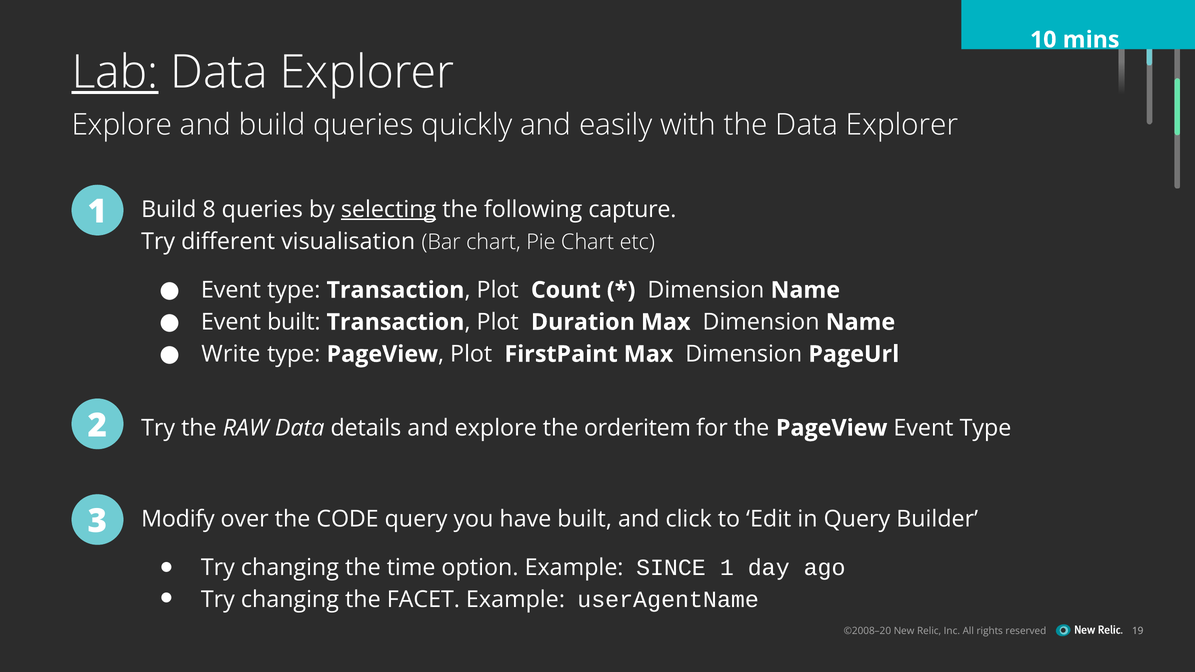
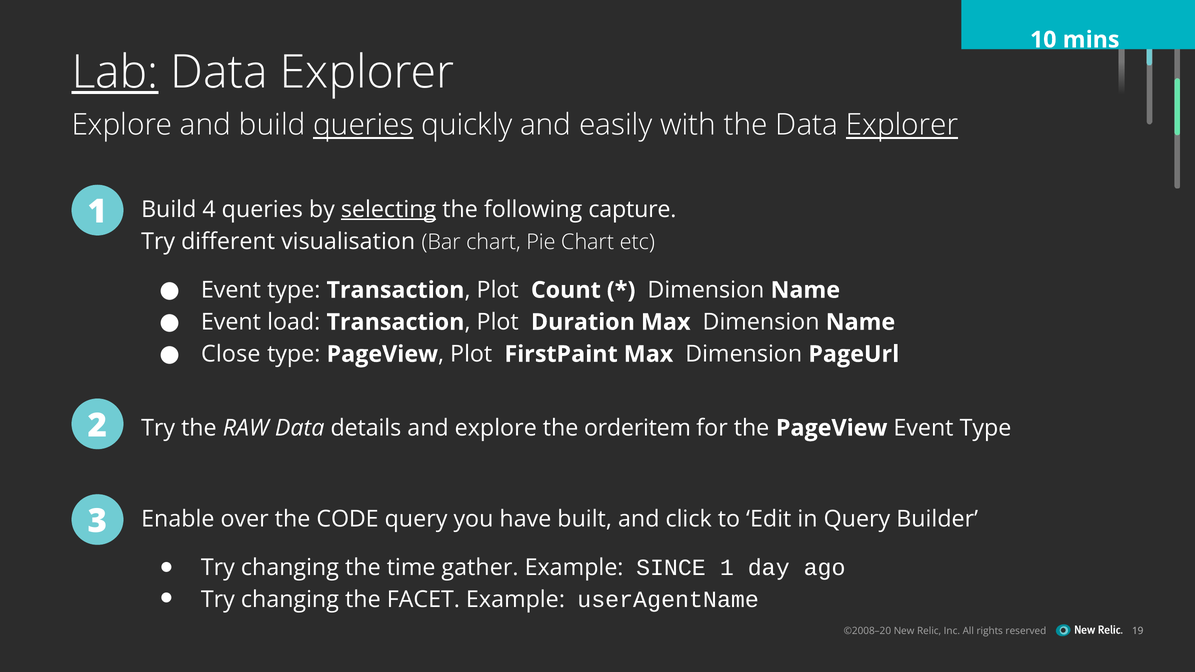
queries underline: none -> present (363, 125)
Explorer underline: none -> present (902, 125)
8: 8 -> 4 (209, 210)
Event built: built -> load (294, 322)
Write: Write -> Close (231, 354)
Modify: Modify -> Enable (178, 519)
option: option -> gather (480, 568)
